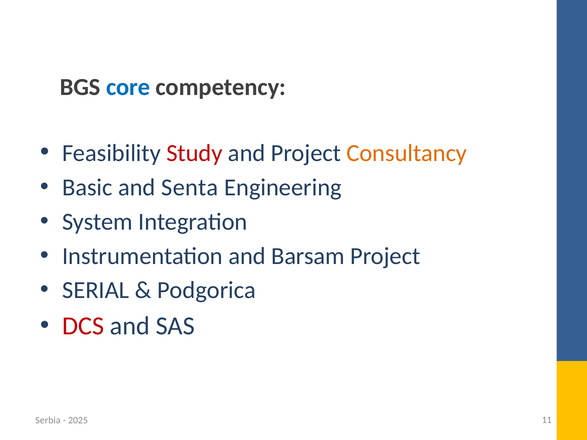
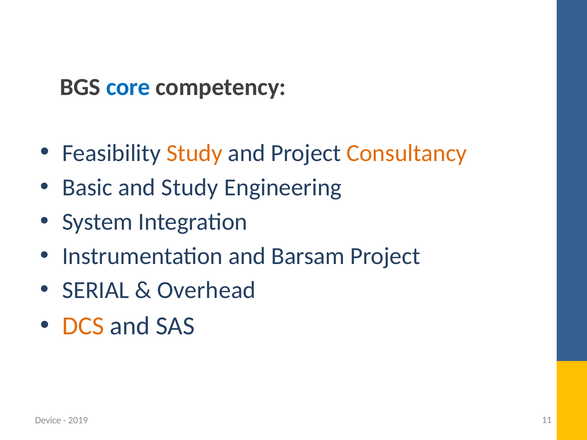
Study colour: red -> orange (194, 153)
and Senta: Senta -> Study (190, 188)
Podgorica: Podgorica -> Overhead (206, 290)
DCS colour: red -> orange (83, 326)
Serbia: Serbia -> Device (48, 420)
2025: 2025 -> 2019 (78, 420)
